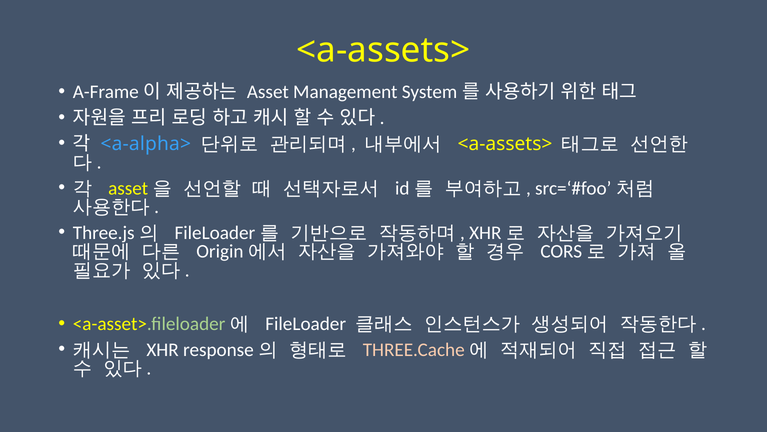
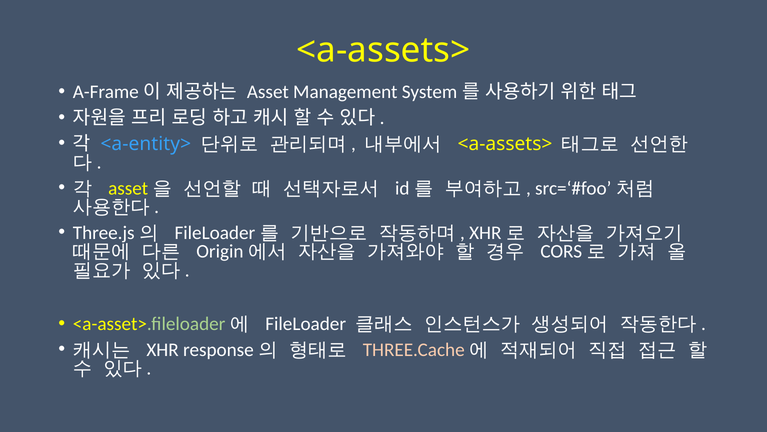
<a-alpha>: <a-alpha> -> <a-entity> (146, 144)
